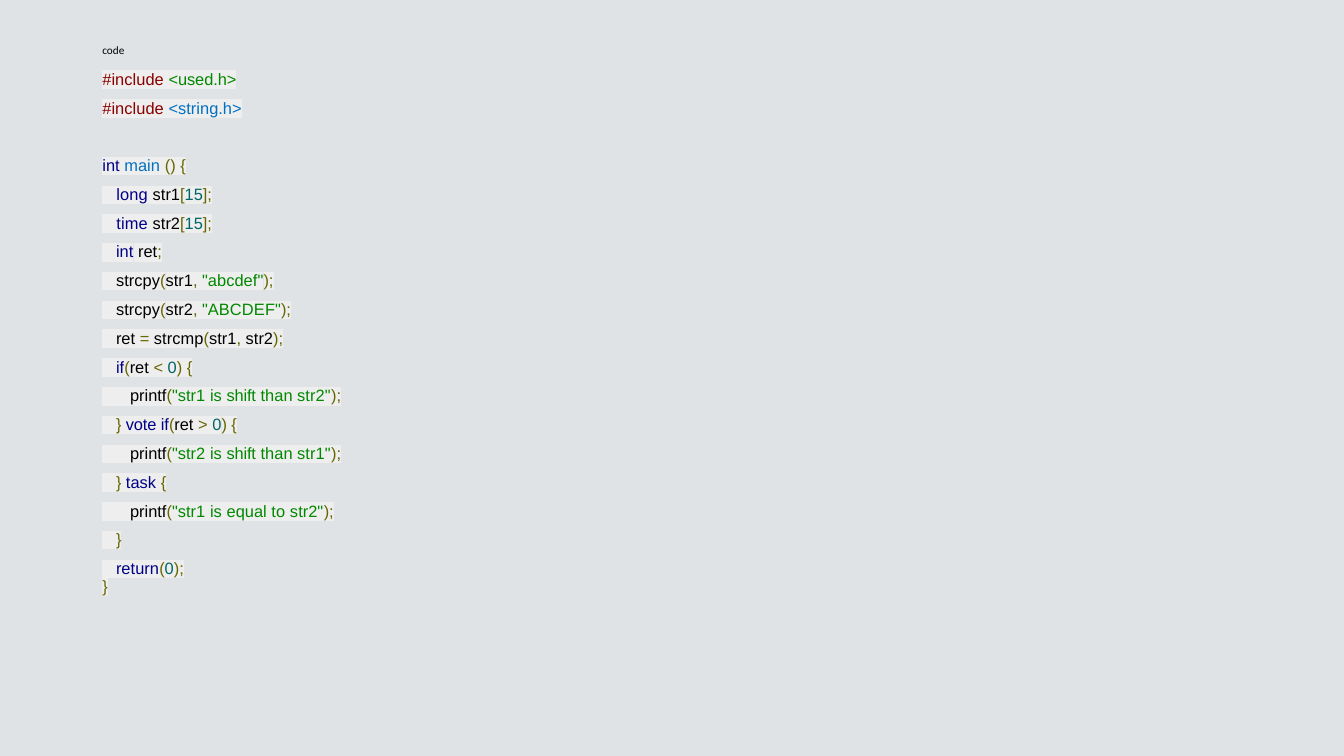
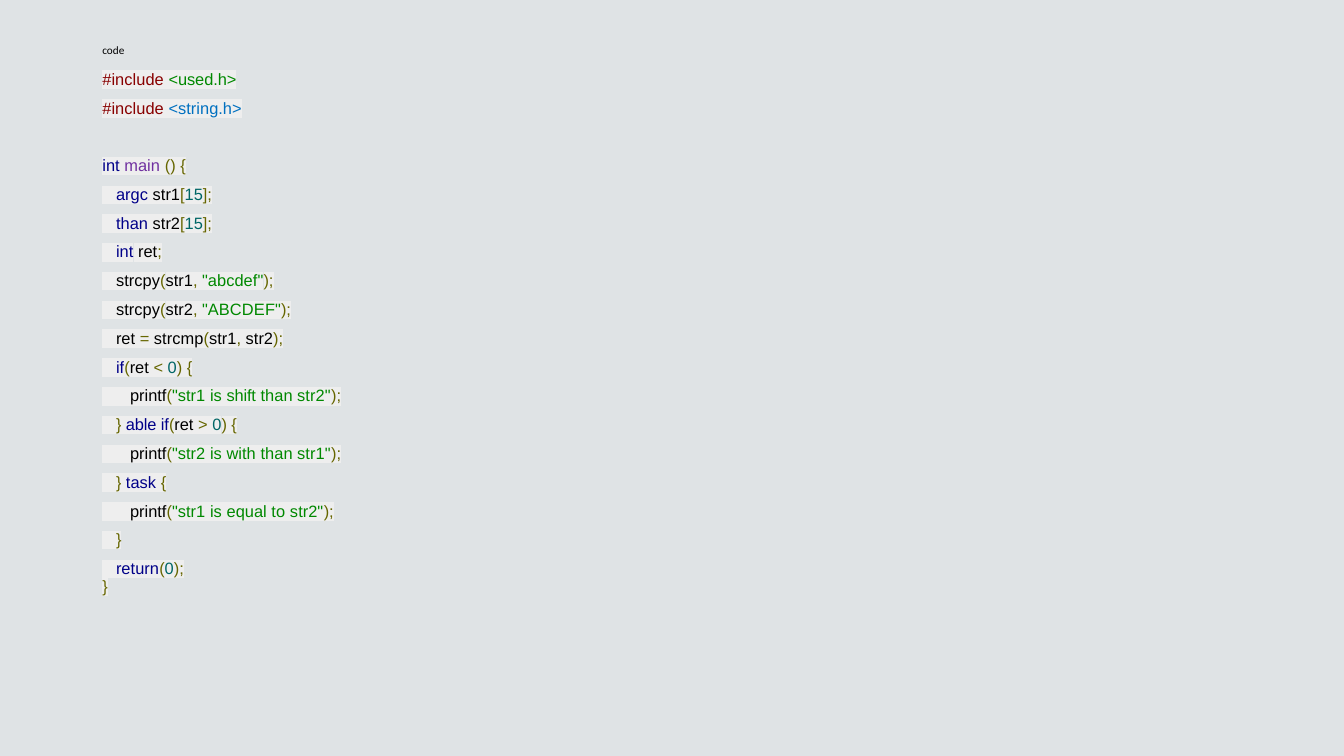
main colour: blue -> purple (142, 166)
long: long -> argc (132, 195)
time: time -> than (132, 224)
vote: vote -> able (141, 425)
printf("str2 is shift: shift -> with (241, 454)
